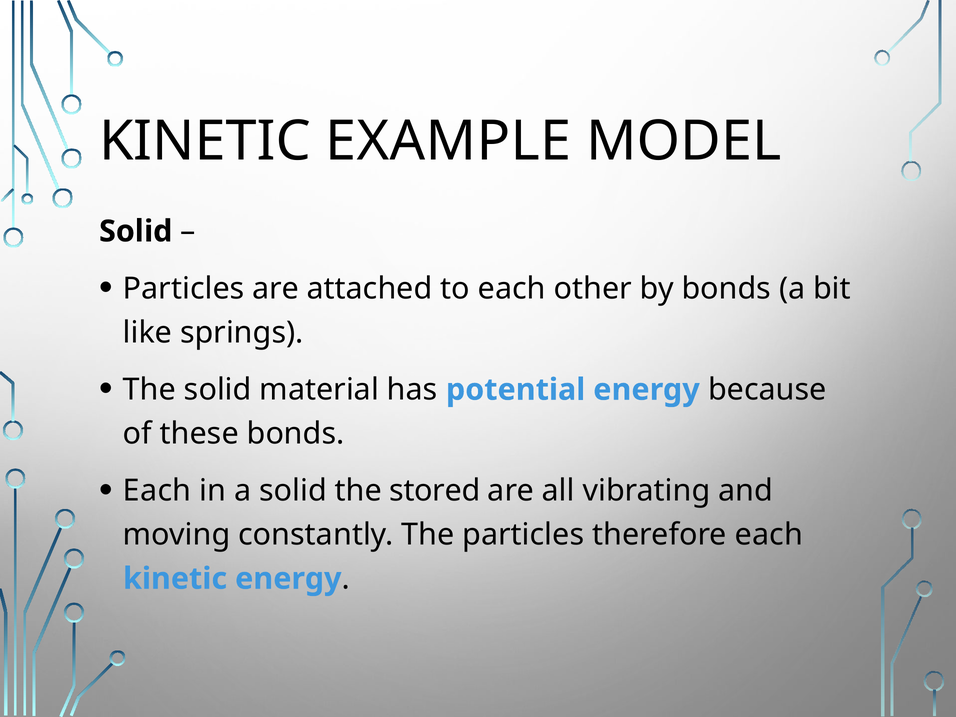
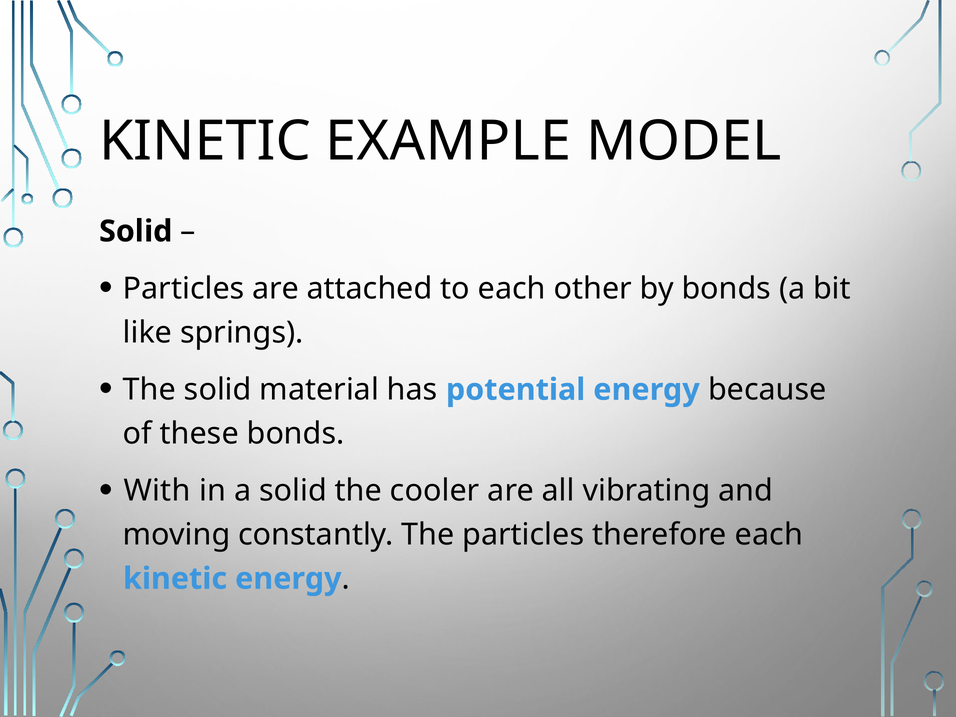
Each: Each -> With (157, 491)
stored: stored -> cooler (435, 491)
